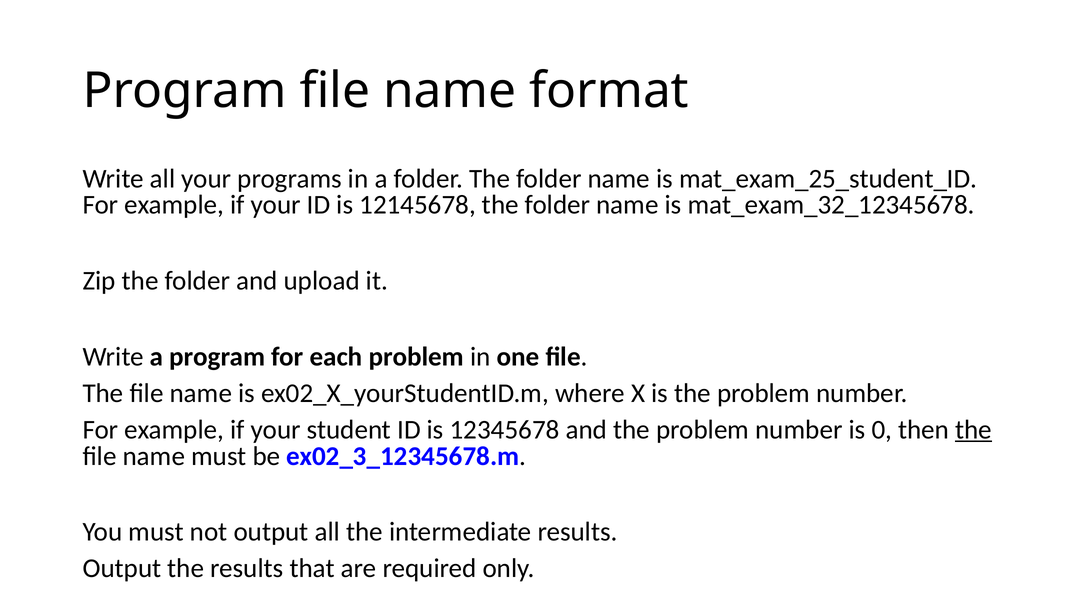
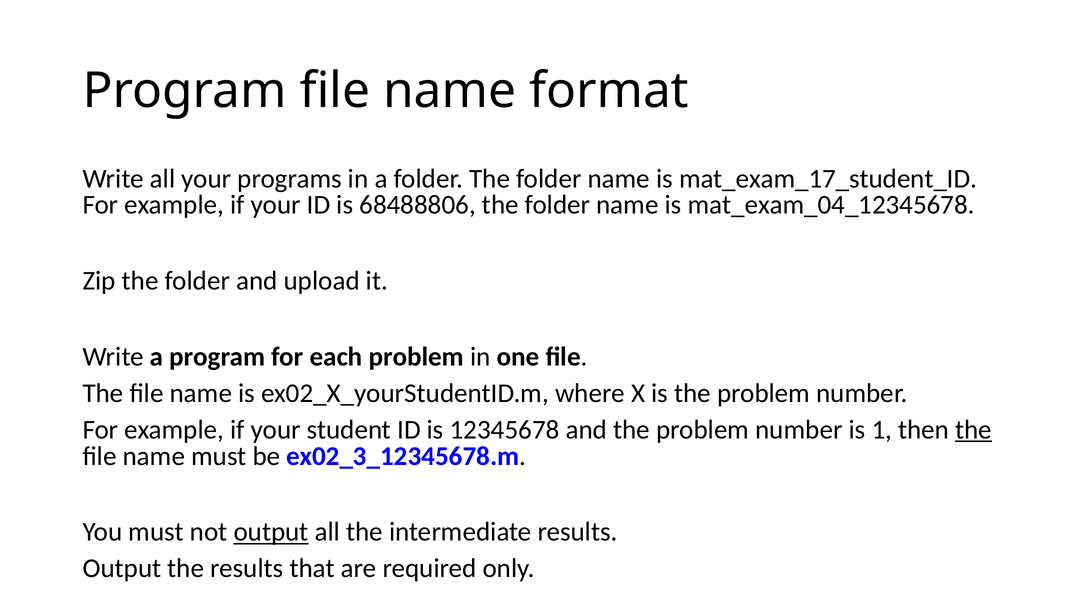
mat_exam_25_student_ID: mat_exam_25_student_ID -> mat_exam_17_student_ID (828, 178)
12145678: 12145678 -> 68488806 (418, 205)
mat_exam_32_12345678: mat_exam_32_12345678 -> mat_exam_04_12345678 (831, 205)
0: 0 -> 1 (882, 430)
output underline: none -> present (271, 532)
